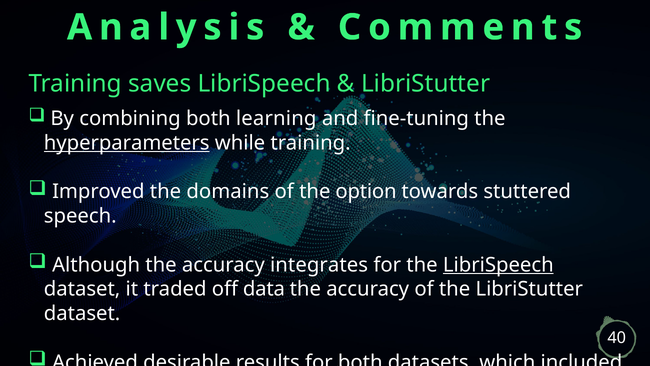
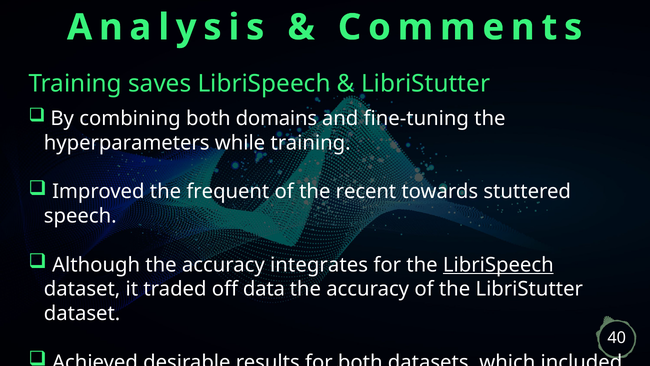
learning: learning -> domains (276, 118)
hyperparameters underline: present -> none (127, 143)
domains: domains -> frequent (228, 191)
option: option -> recent (366, 191)
